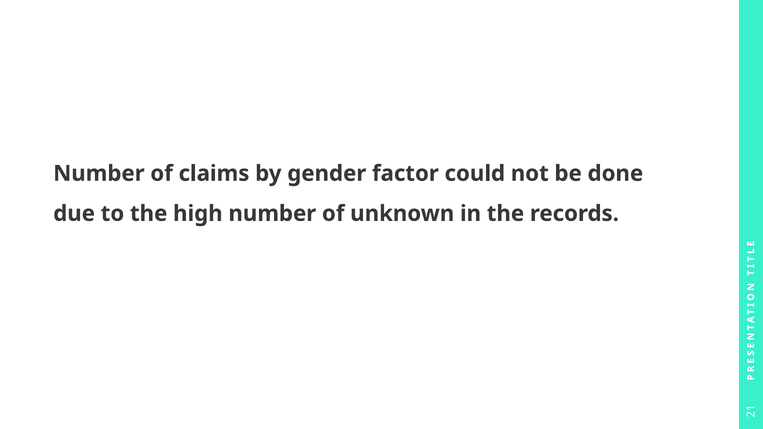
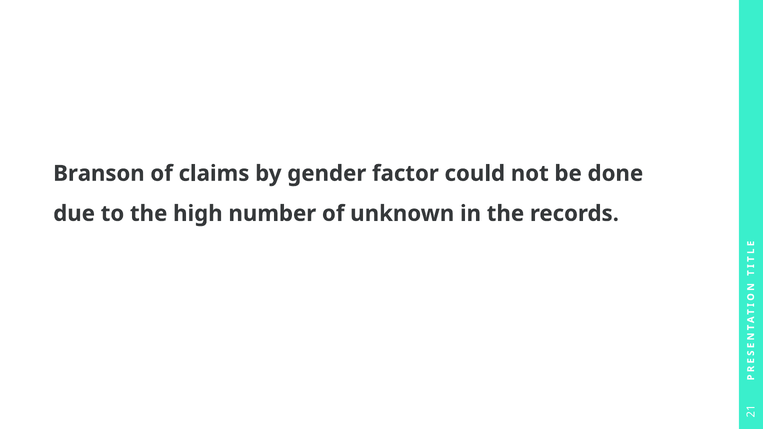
Number: Number -> Branson (99, 174)
